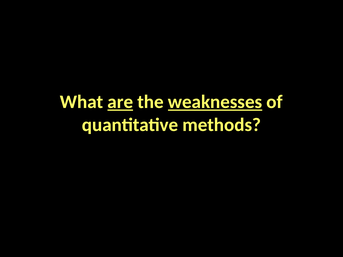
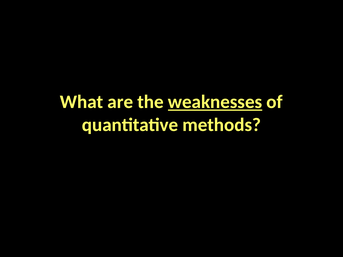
are underline: present -> none (120, 102)
